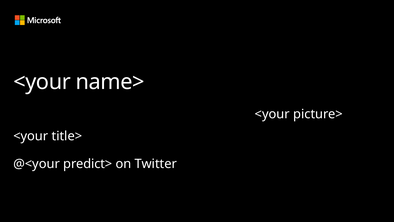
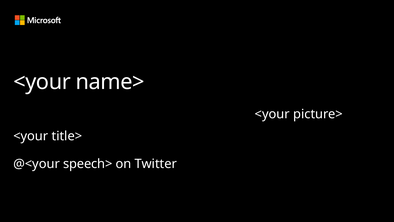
predict>: predict> -> speech> (88, 164)
